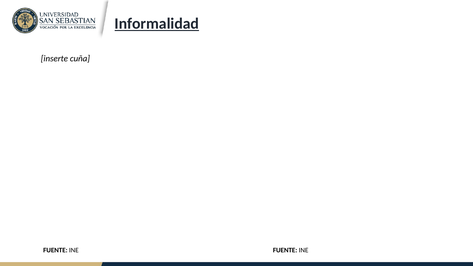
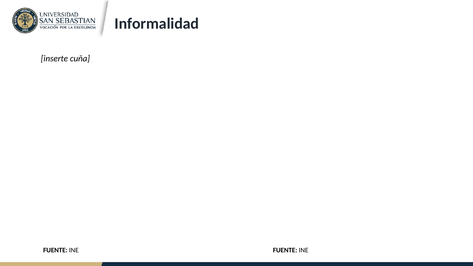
Informalidad underline: present -> none (157, 24)
